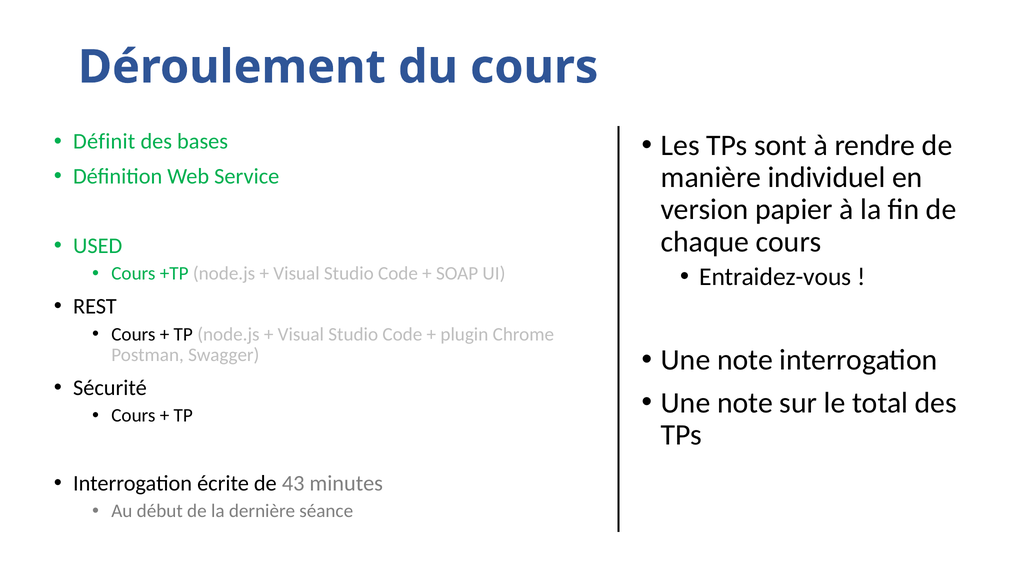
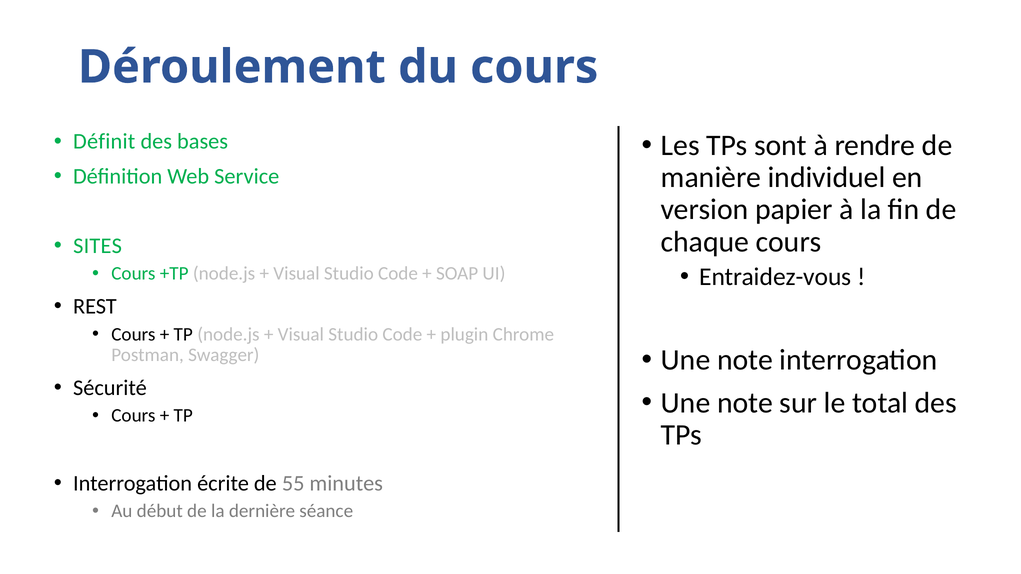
USED: USED -> SITES (98, 246)
43: 43 -> 55 (293, 484)
